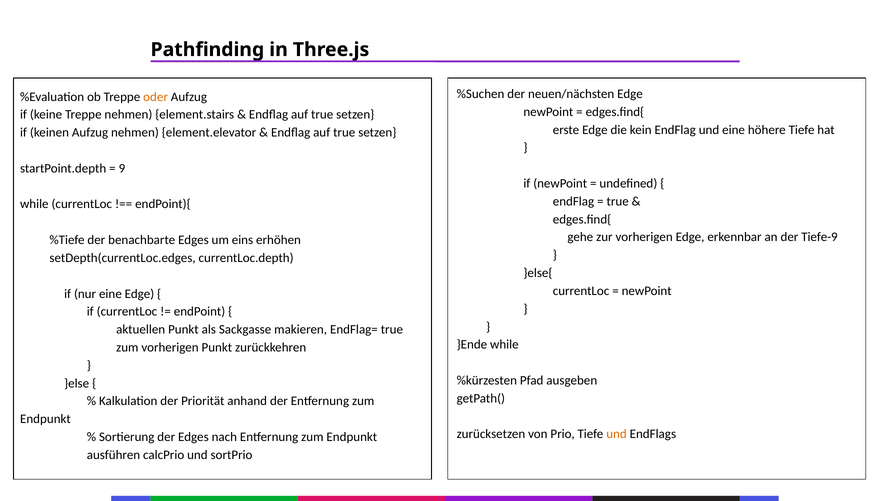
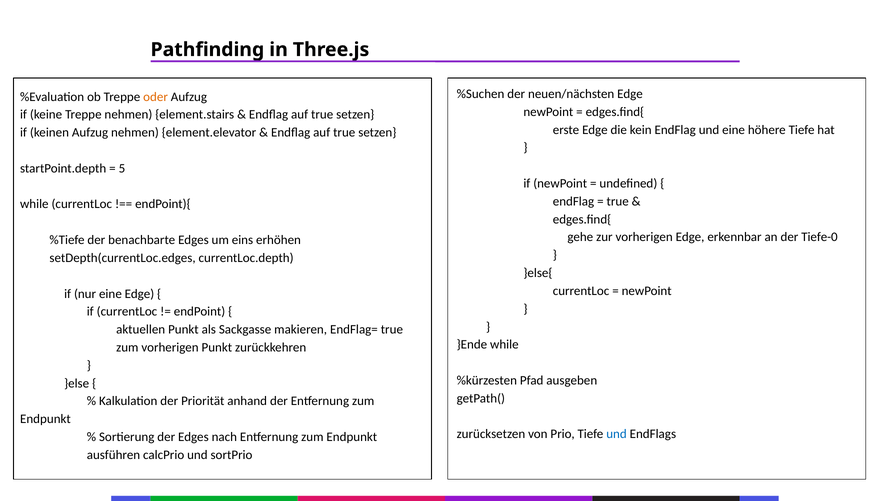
9: 9 -> 5 (122, 168)
Tiefe-9: Tiefe-9 -> Tiefe-0 (819, 237)
und colour: orange -> blue (616, 434)
